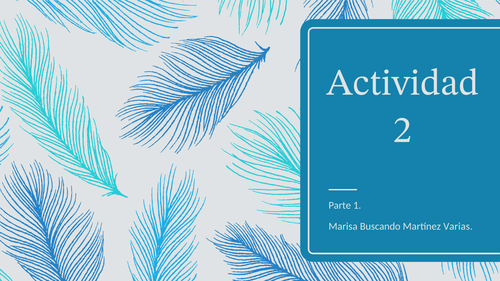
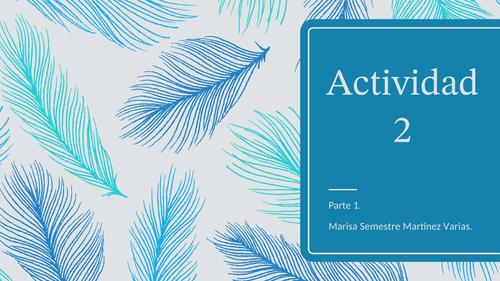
Buscando: Buscando -> Semestre (380, 227)
